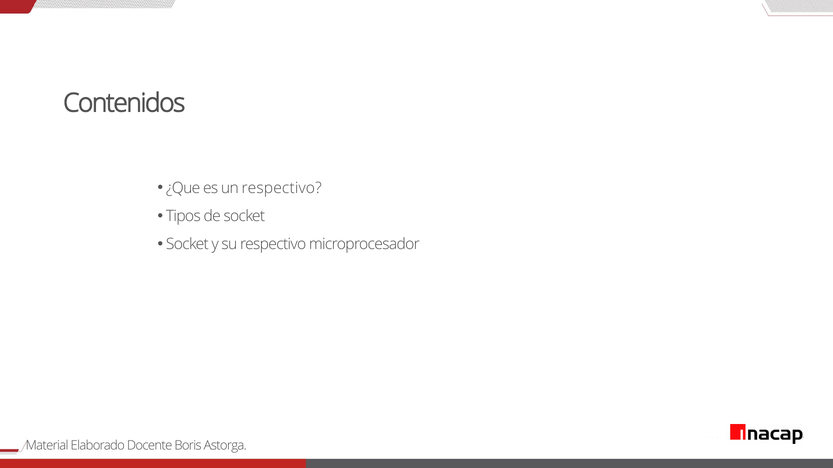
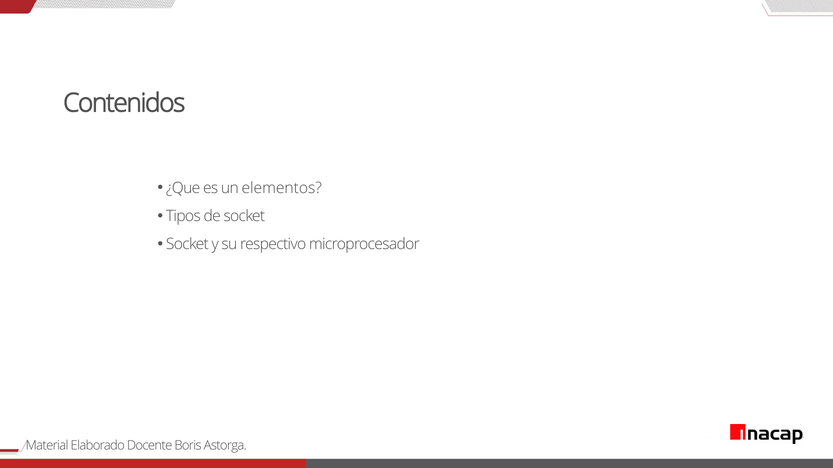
un respectivo: respectivo -> elementos (282, 188)
